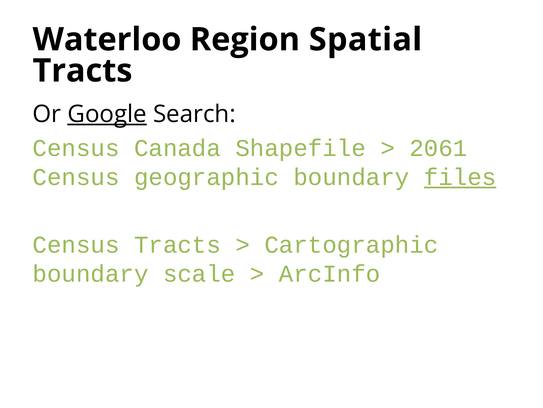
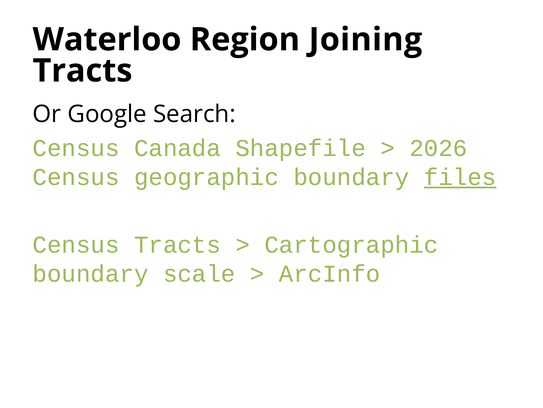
Spatial: Spatial -> Joining (365, 40)
Google underline: present -> none (107, 114)
2061: 2061 -> 2026 (438, 148)
